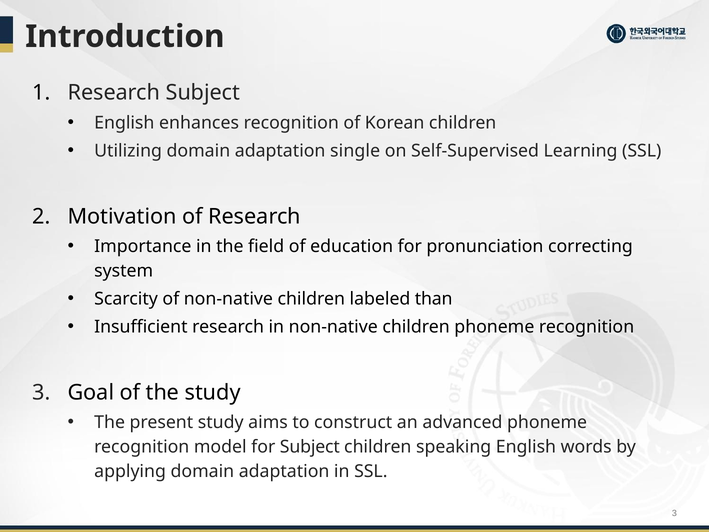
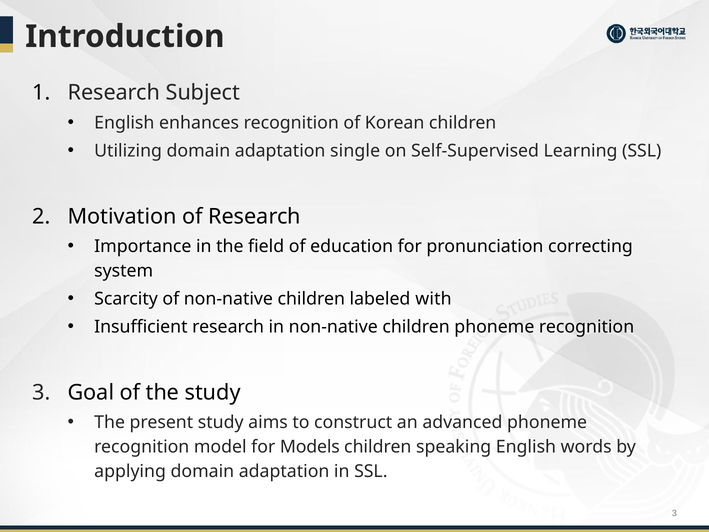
than: than -> with (433, 299)
for Subject: Subject -> Models (310, 447)
